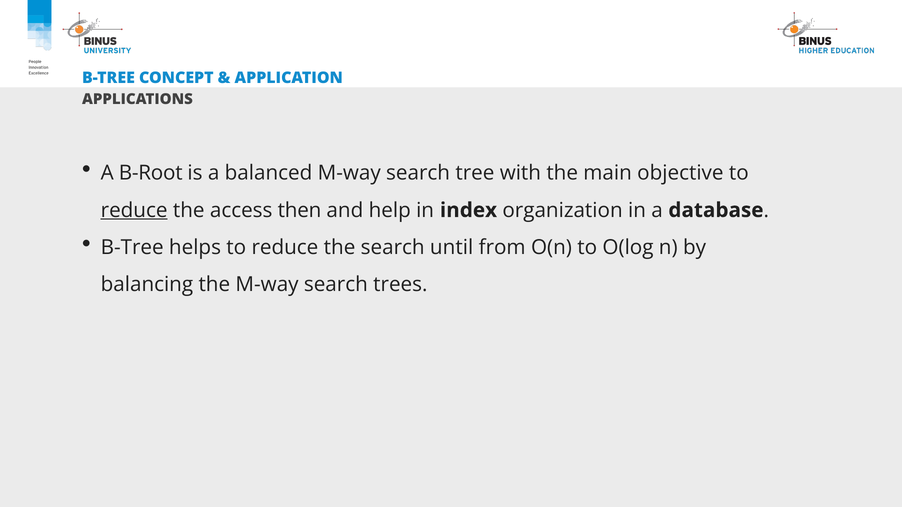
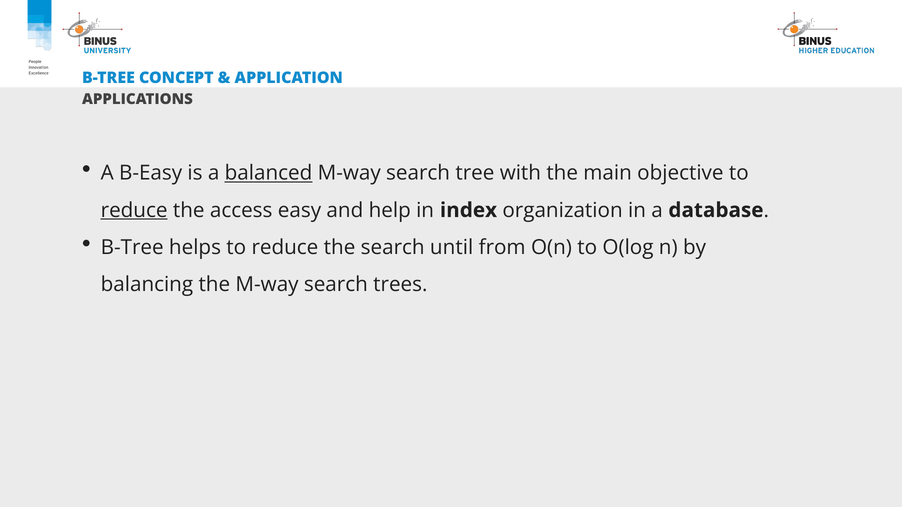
B-Root: B-Root -> B-Easy (151, 173)
balanced underline: none -> present (269, 173)
then: then -> easy (299, 210)
